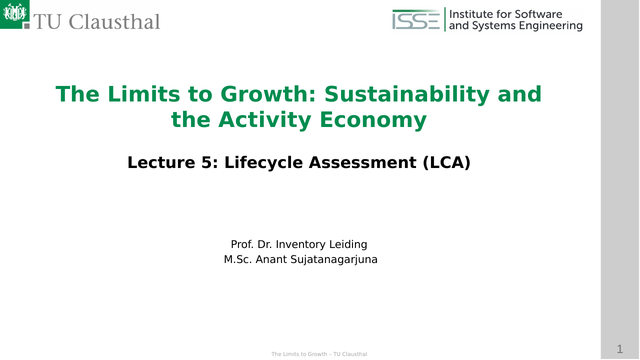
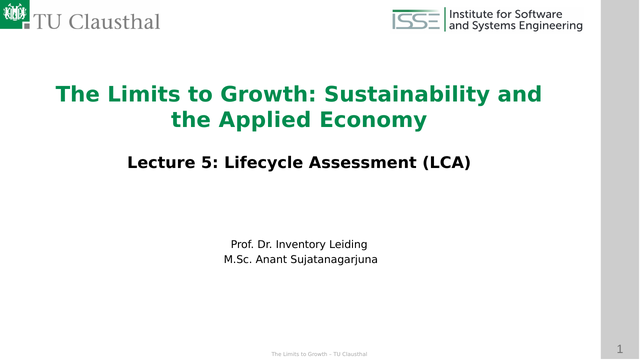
Activity: Activity -> Applied (265, 120)
